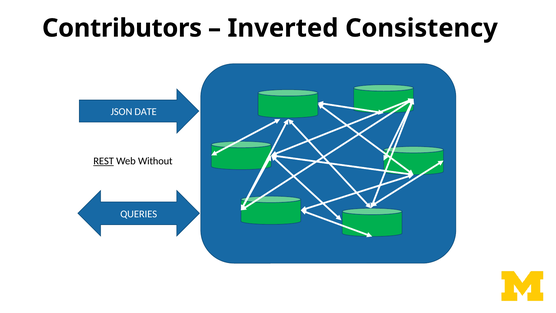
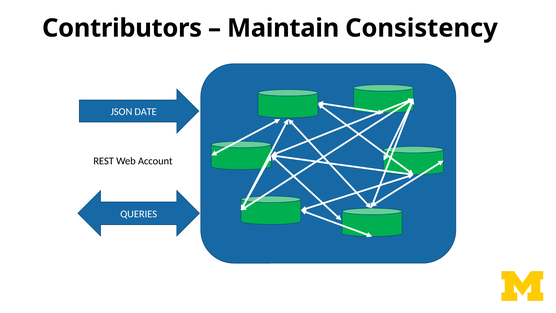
Inverted: Inverted -> Maintain (283, 28)
REST underline: present -> none (104, 161)
Without: Without -> Account (155, 161)
